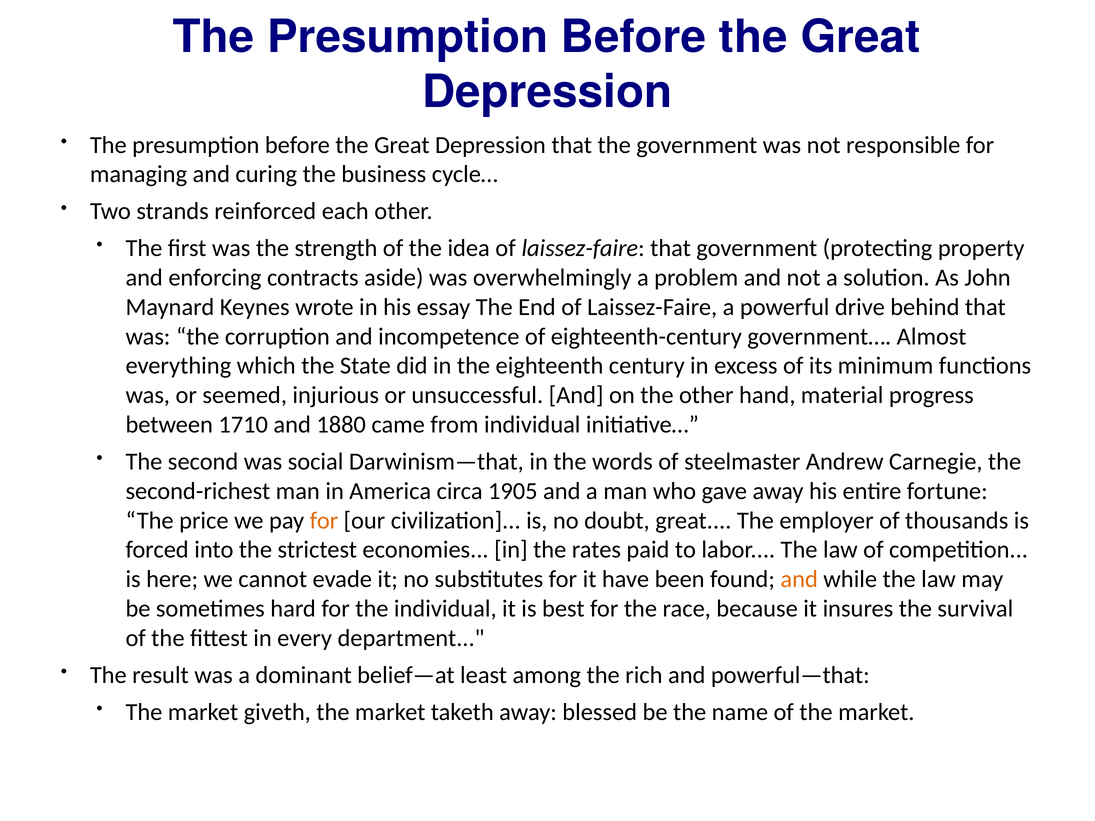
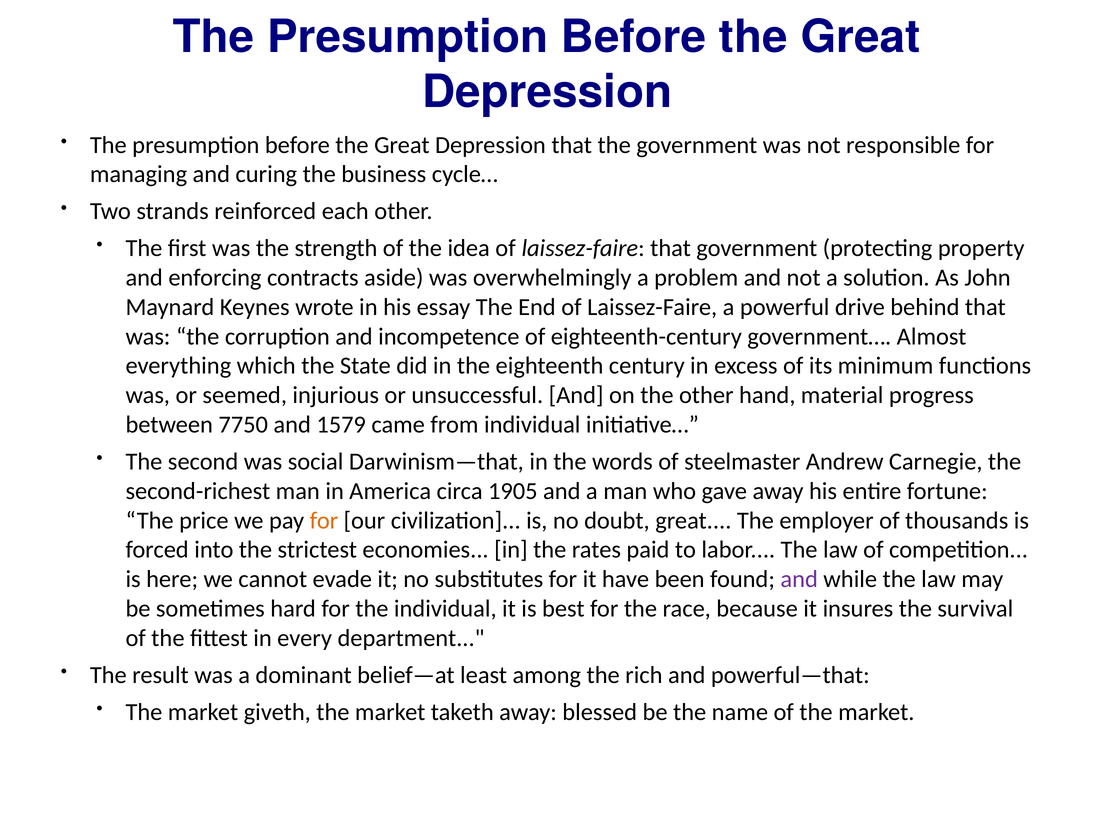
1710: 1710 -> 7750 (243, 425)
1880: 1880 -> 1579 (341, 425)
and colour: orange -> purple (799, 579)
